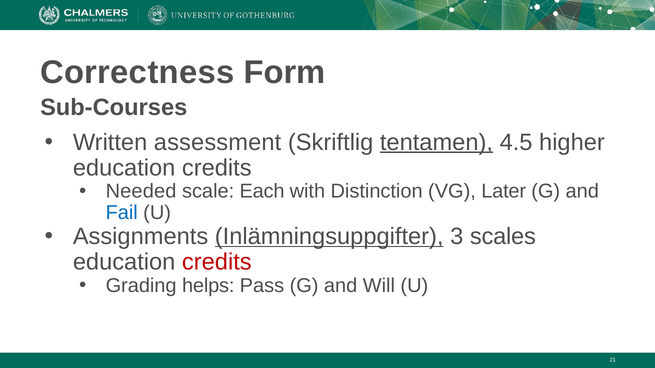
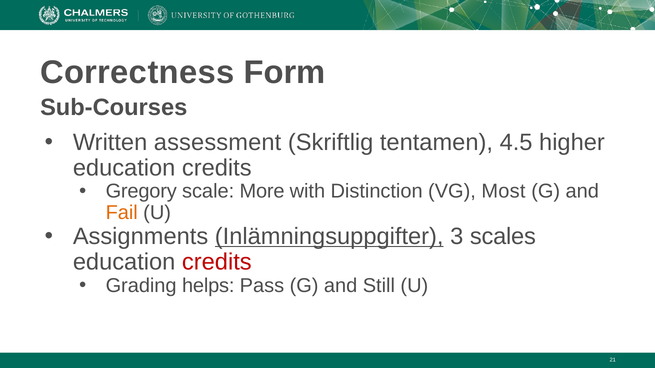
tentamen underline: present -> none (436, 142)
Needed: Needed -> Gregory (141, 191)
Each: Each -> More (262, 191)
Later: Later -> Most (503, 191)
Fail colour: blue -> orange (122, 213)
Will: Will -> Still (379, 286)
